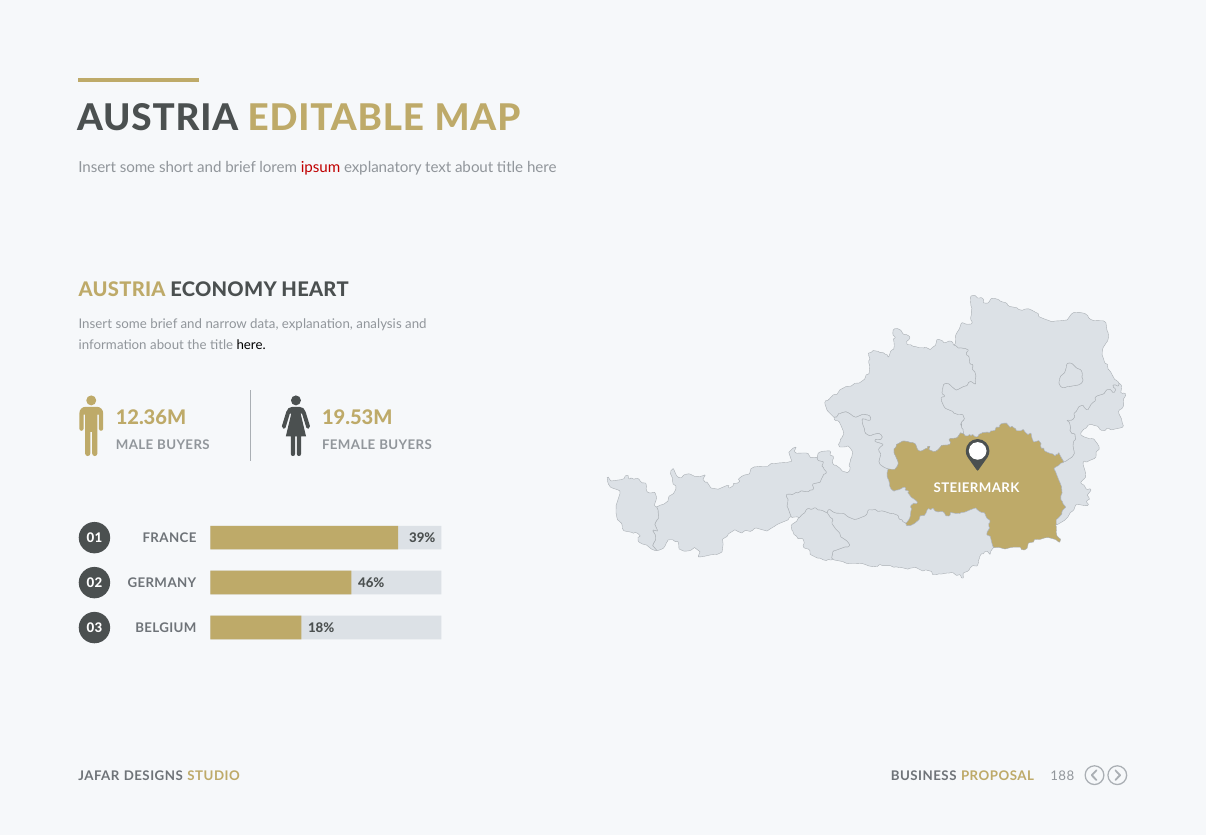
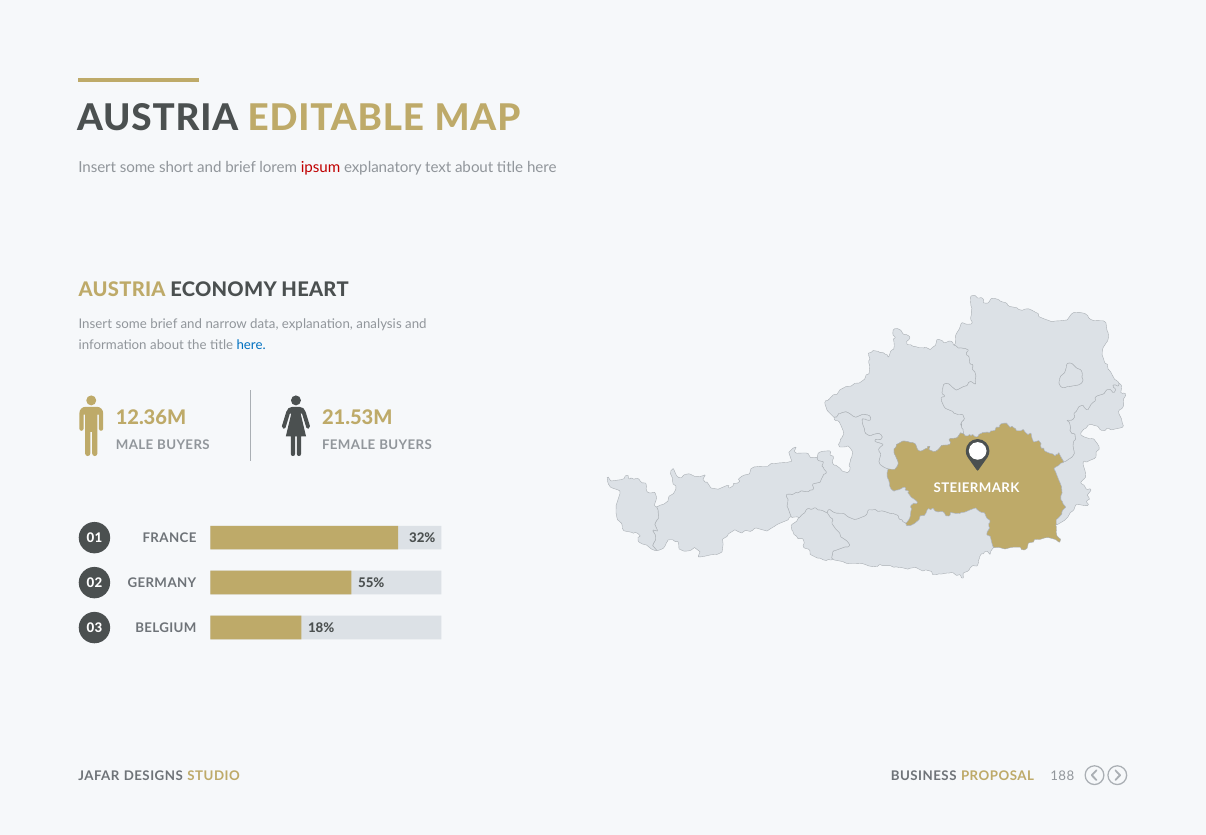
here colour: black -> blue (251, 345)
19.53M: 19.53M -> 21.53M (357, 418)
39%: 39% -> 32% (422, 538)
46%: 46% -> 55% (371, 583)
